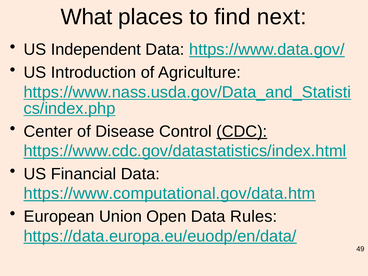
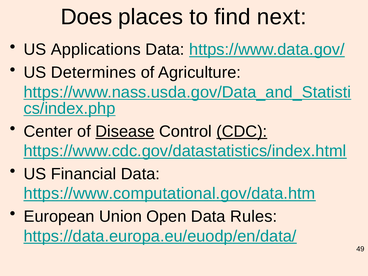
What: What -> Does (87, 17)
Independent: Independent -> Applications (96, 50)
Introduction: Introduction -> Determines (94, 73)
Disease underline: none -> present (125, 131)
